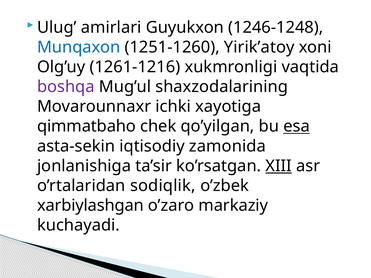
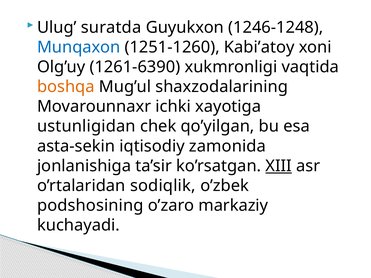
amirlari: amirlari -> suratda (111, 27)
Yirik’atoy: Yirik’atoy -> Kabi’atoy (259, 47)
1261-1216: 1261-1216 -> 1261-6390 (135, 67)
boshqa colour: purple -> orange (66, 87)
qimmatbaho: qimmatbaho -> ustunligidan (86, 126)
esa underline: present -> none (297, 126)
xarbiylashgan: xarbiylashgan -> podshosining (90, 206)
